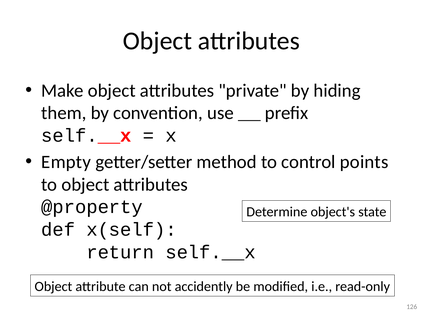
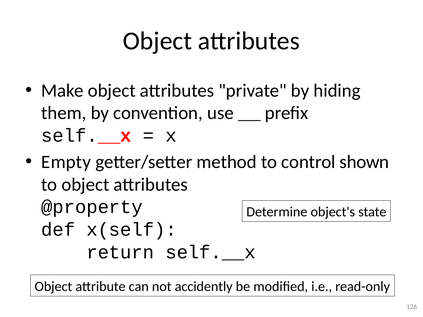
points: points -> shown (364, 162)
